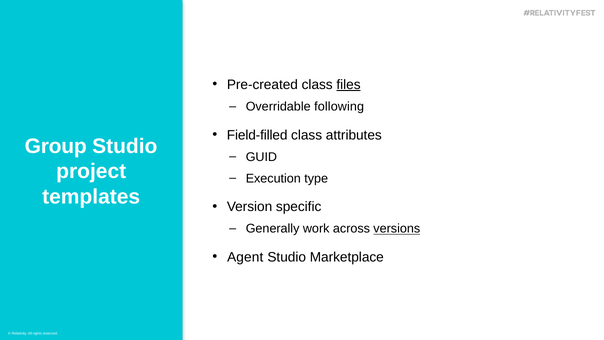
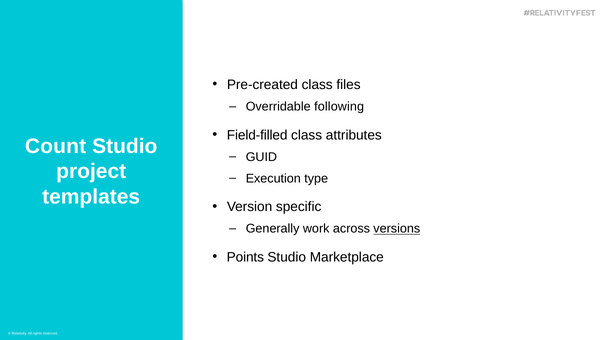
files underline: present -> none (349, 85)
Group: Group -> Count (56, 146)
Agent: Agent -> Points (245, 257)
